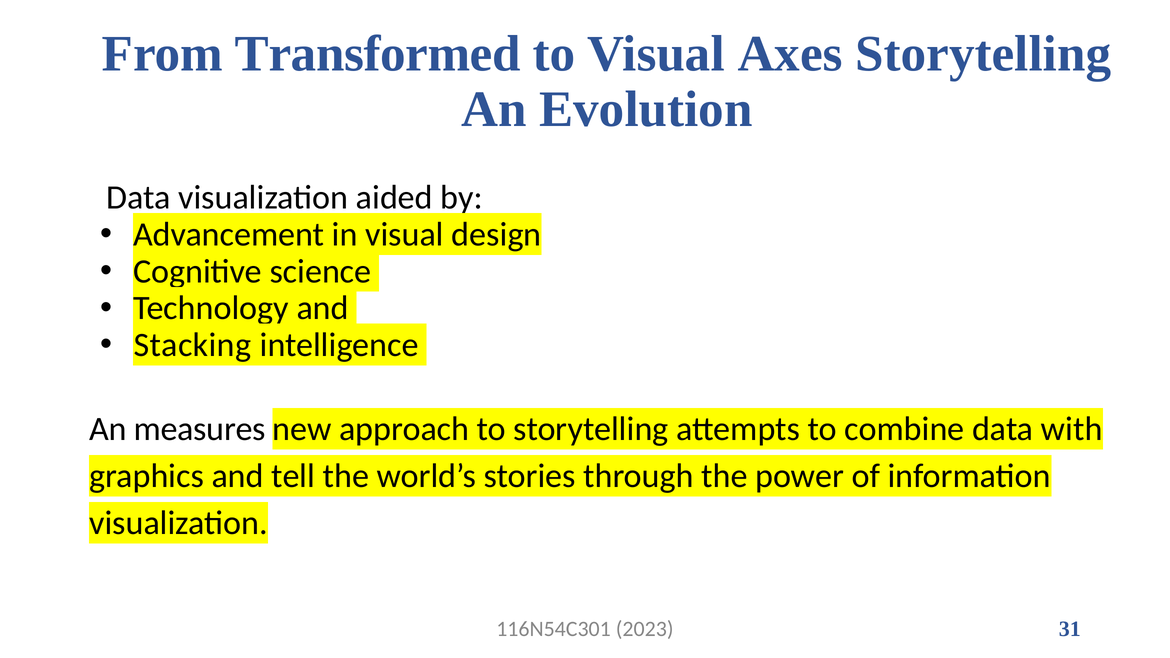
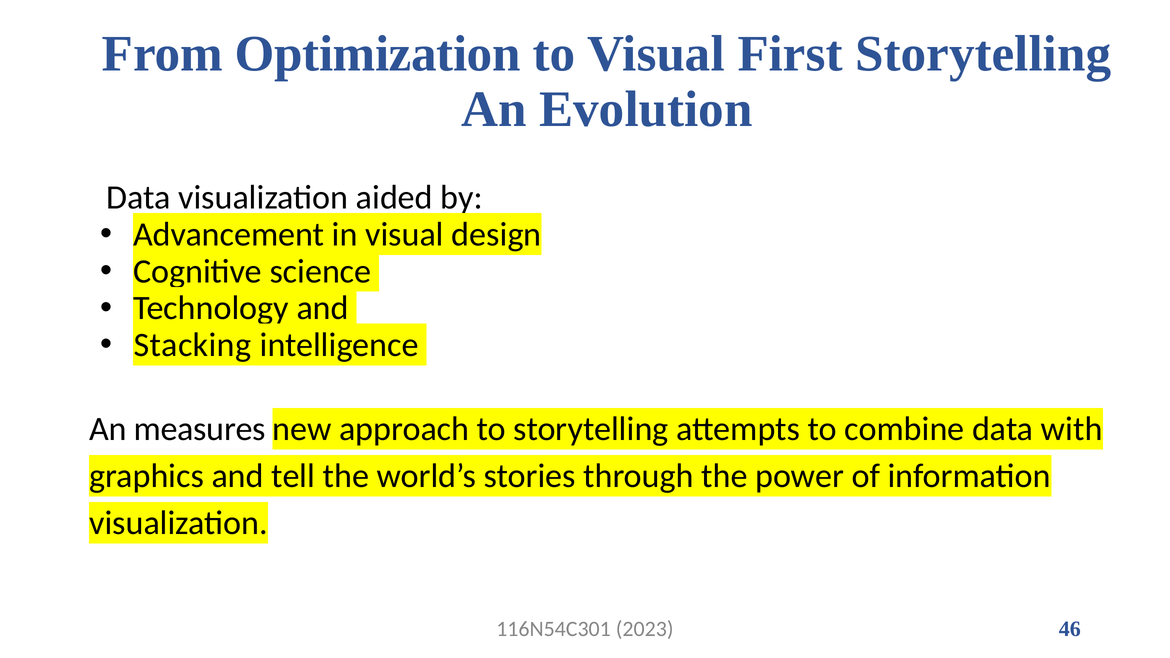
Transformed: Transformed -> Optimization (378, 54)
Axes: Axes -> First (790, 54)
31: 31 -> 46 (1070, 629)
